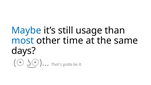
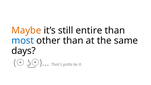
Maybe colour: blue -> orange (26, 30)
usage: usage -> entire (89, 30)
other time: time -> than (73, 41)
